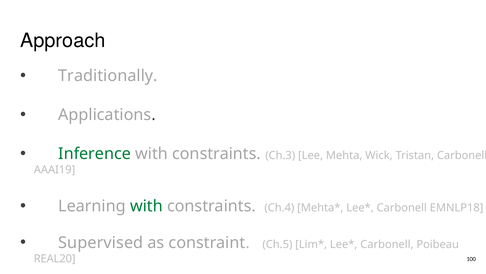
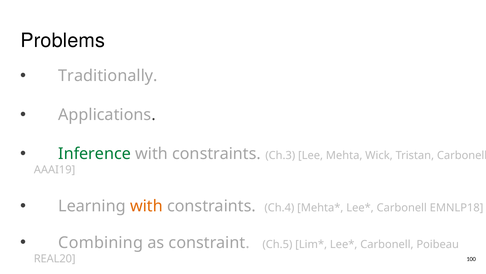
Approach: Approach -> Problems (63, 41)
with colour: green -> orange (146, 206)
Supervised: Supervised -> Combining (101, 242)
